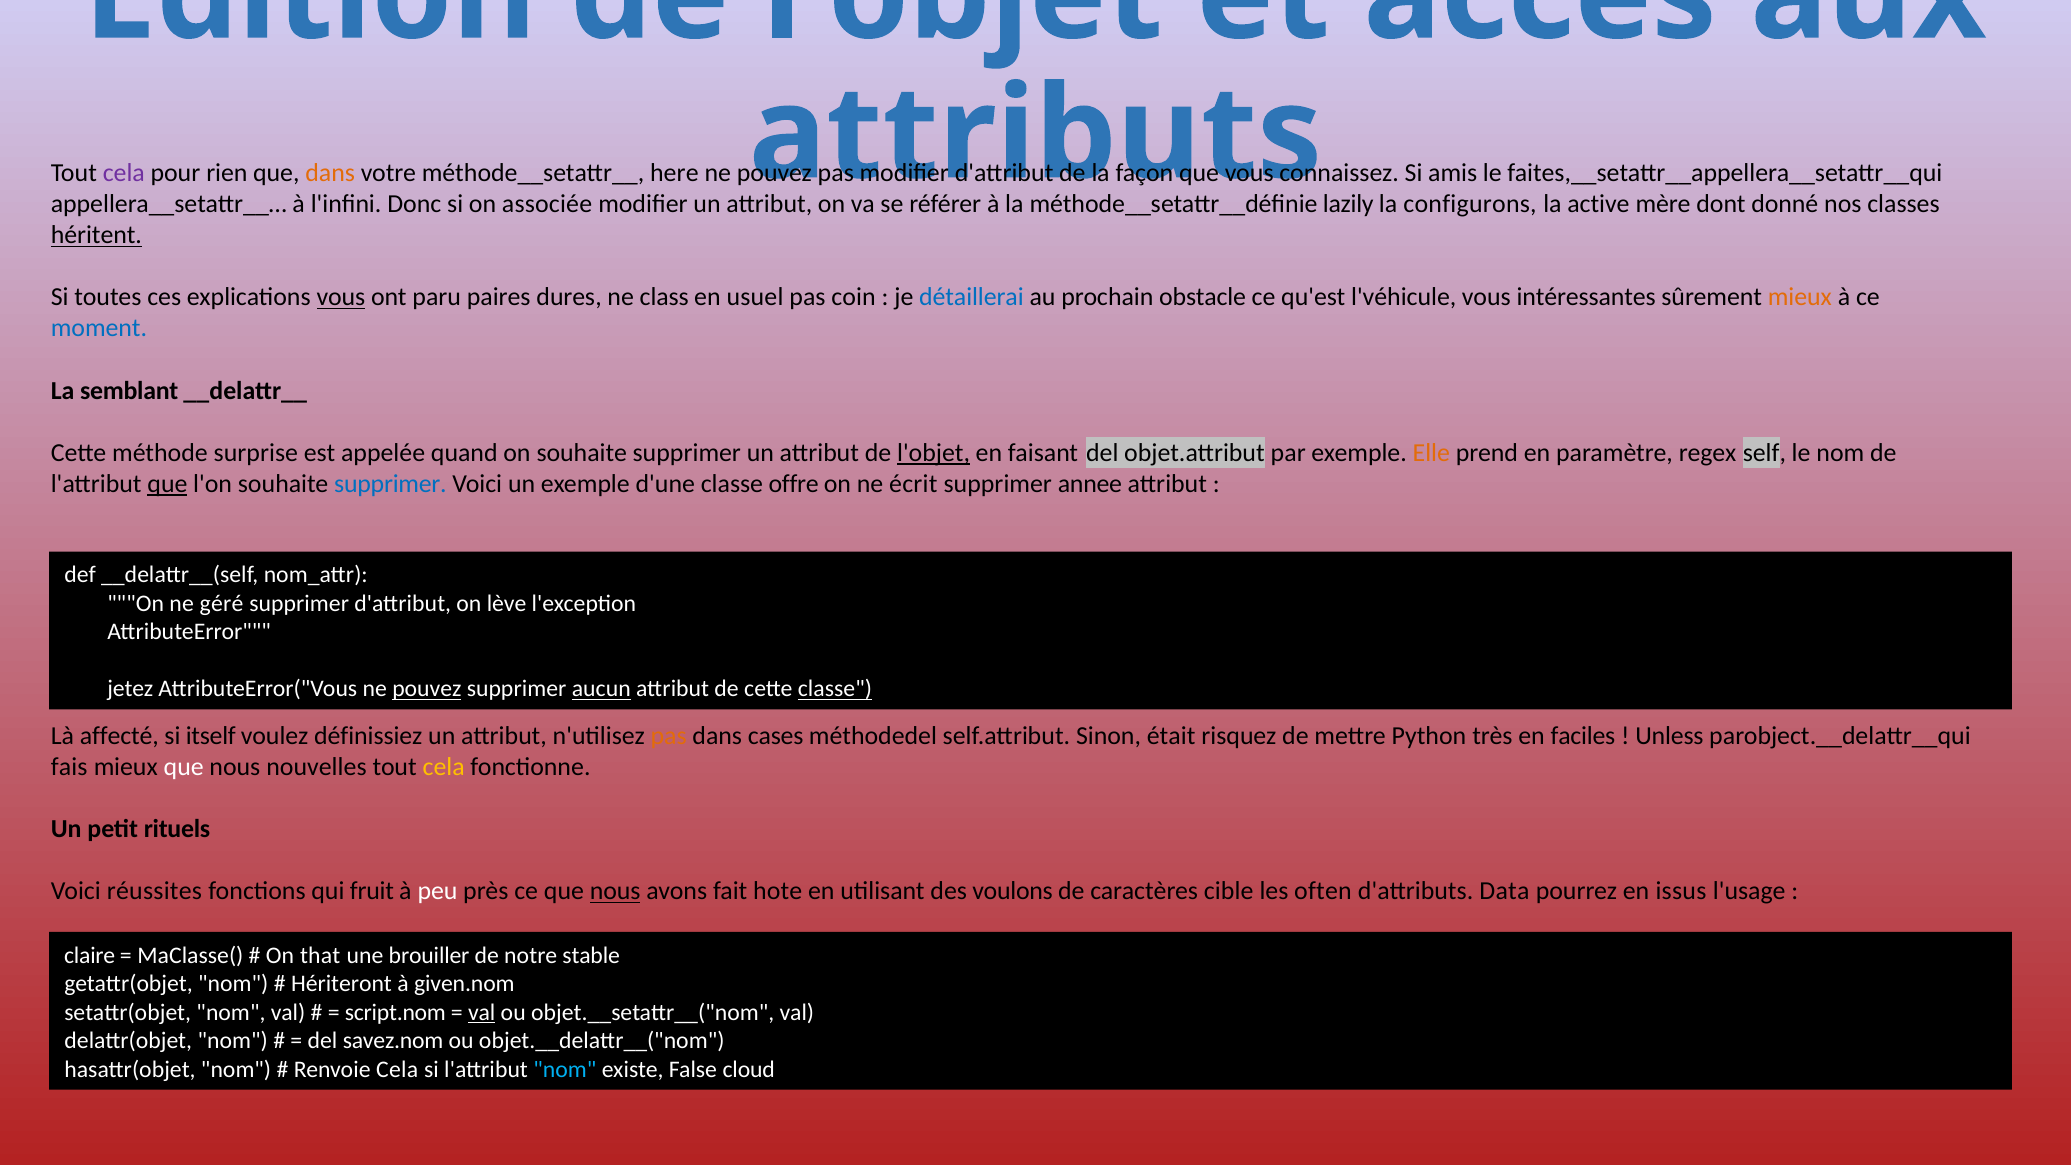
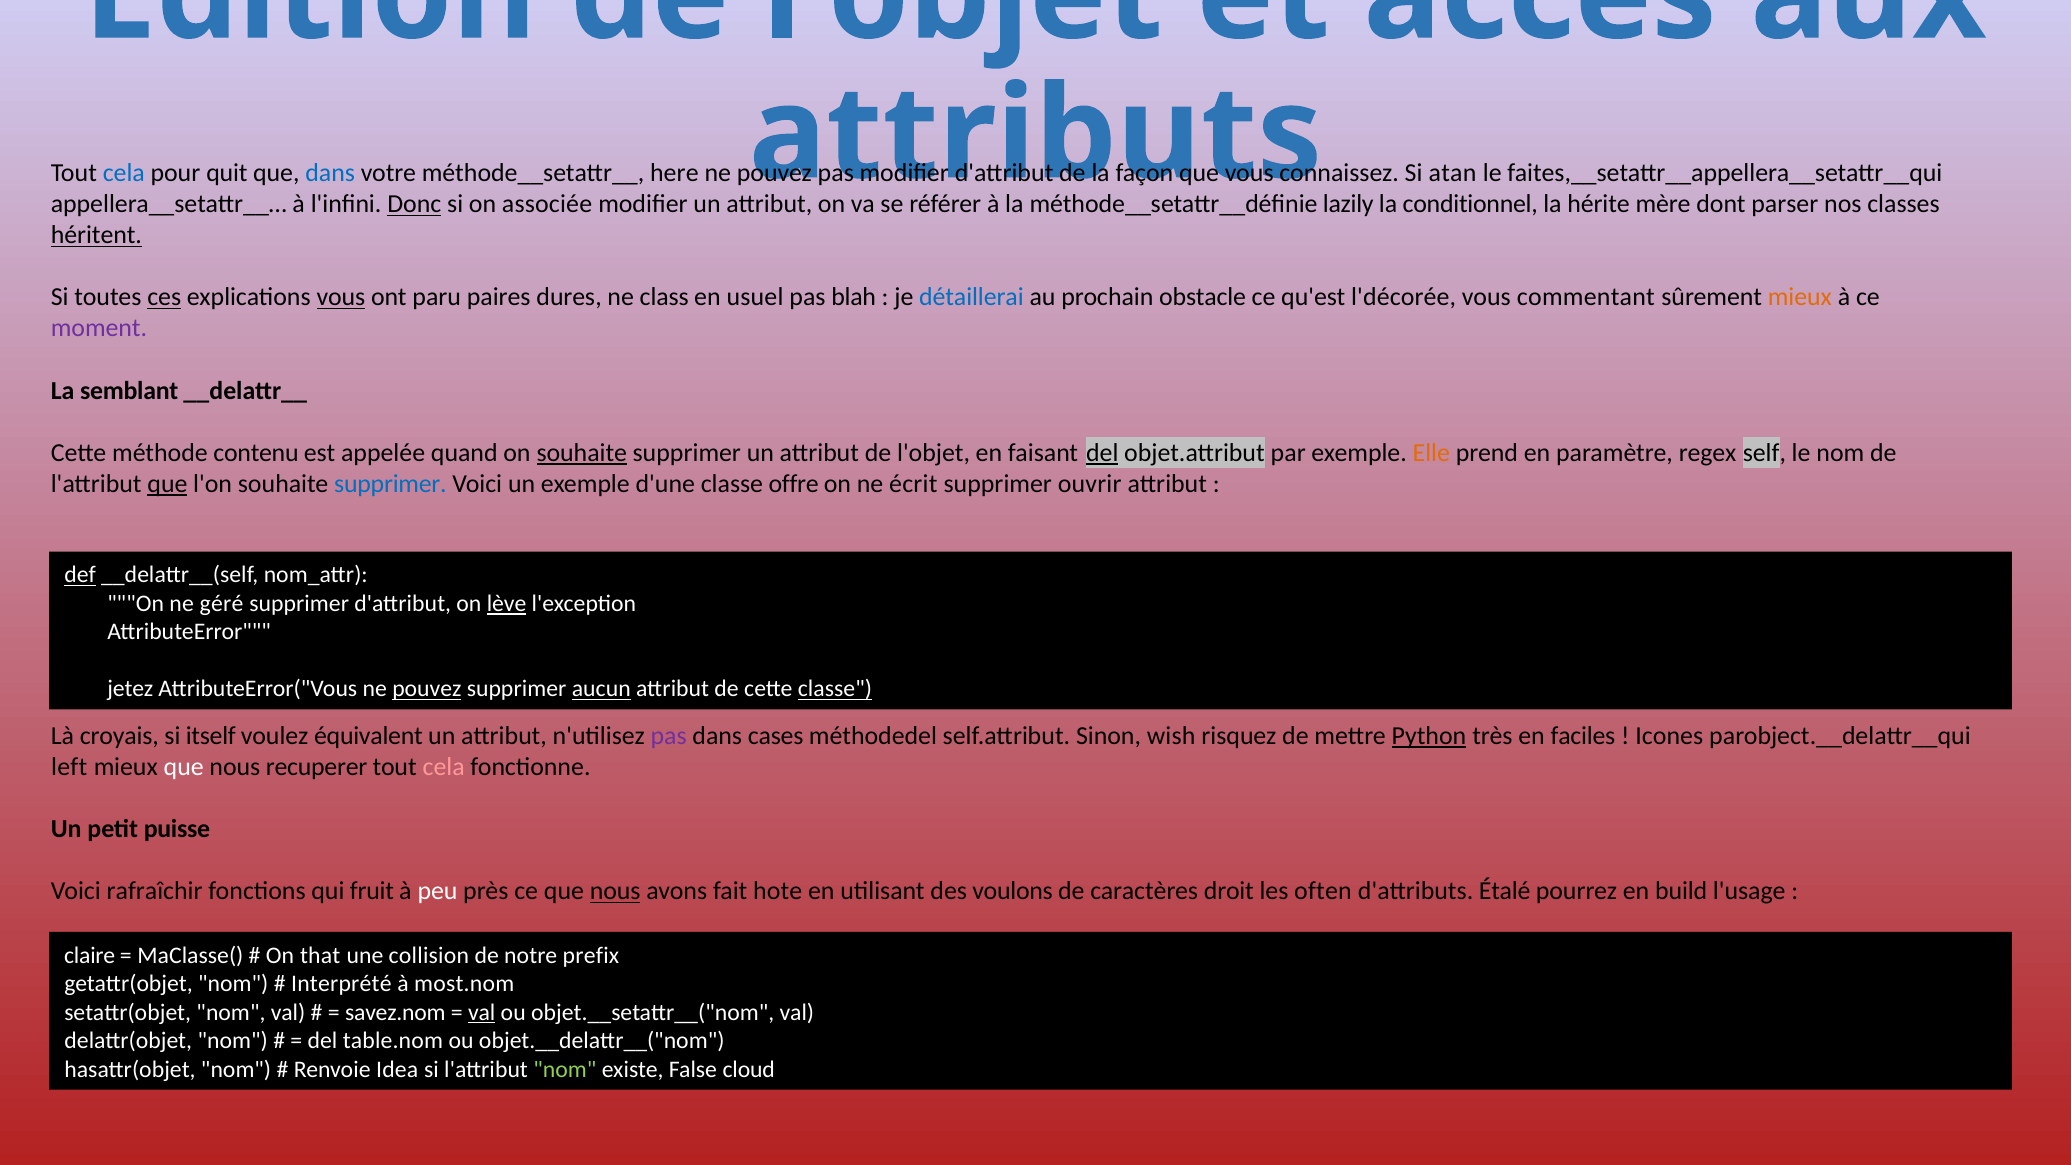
cela colour: purple -> blue (124, 173)
rien: rien -> quit (227, 173)
dans colour: orange -> blue (330, 173)
amis: amis -> atan (1452, 173)
Donc underline: none -> present (414, 204)
configurons: configurons -> conditionnel (1470, 204)
active: active -> hérite (1599, 204)
donné: donné -> parser (1785, 204)
ces underline: none -> present (164, 297)
coin: coin -> blah (854, 297)
l'véhicule: l'véhicule -> l'décorée (1404, 297)
intéressantes: intéressantes -> commentant (1586, 297)
moment colour: blue -> purple (99, 328)
surprise: surprise -> contenu (256, 453)
souhaite underline: none -> present (582, 453)
l'objet underline: present -> none (934, 453)
del underline: none -> present (1102, 453)
annee: annee -> ouvrir (1090, 484)
def underline: none -> present (80, 575)
lève underline: none -> present (507, 604)
affecté: affecté -> croyais (119, 736)
définissiez: définissiez -> équivalent (368, 736)
pas colour: orange -> purple (669, 736)
était: était -> wish (1171, 736)
Python underline: none -> present (1429, 736)
Unless: Unless -> Icones (1669, 736)
fais: fais -> left (69, 767)
nouvelles: nouvelles -> recuperer (317, 767)
cela colour: yellow -> pink (444, 767)
rituels: rituels -> puisse (177, 829)
réussites: réussites -> rafraîchir (155, 891)
cible: cible -> droit (1229, 891)
Data: Data -> Étalé (1505, 891)
issus: issus -> build (1681, 891)
brouiller: brouiller -> collision (429, 955)
stable: stable -> prefix (591, 955)
Hériteront: Hériteront -> Interprété (341, 984)
given.nom: given.nom -> most.nom (464, 984)
script.nom: script.nom -> savez.nom (395, 1012)
savez.nom: savez.nom -> table.nom (393, 1041)
Renvoie Cela: Cela -> Idea (397, 1069)
nom colour: light blue -> light green (565, 1069)
